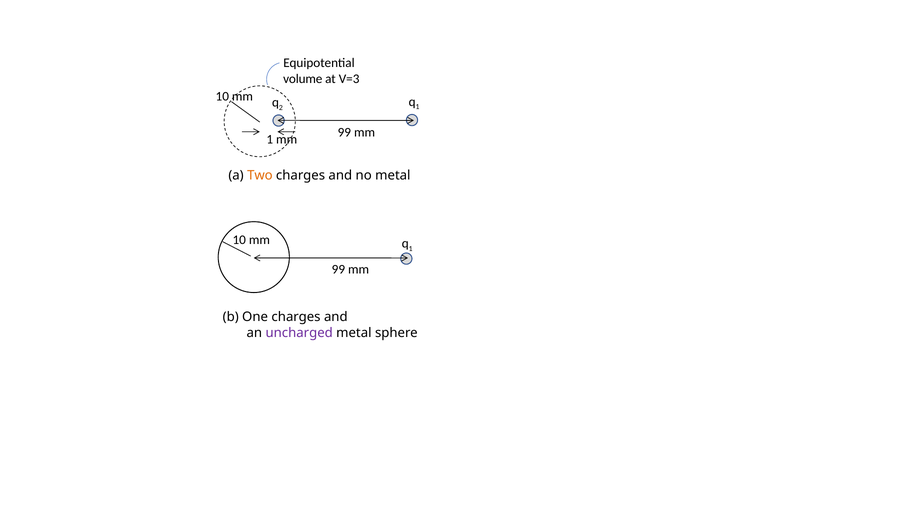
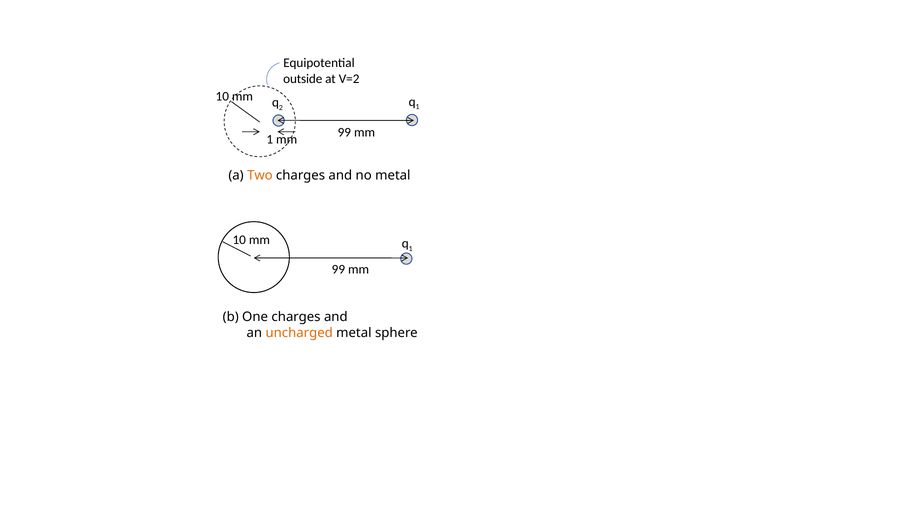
volume: volume -> outside (303, 79)
V=3: V=3 -> V=2 (349, 79)
uncharged colour: purple -> orange (299, 333)
